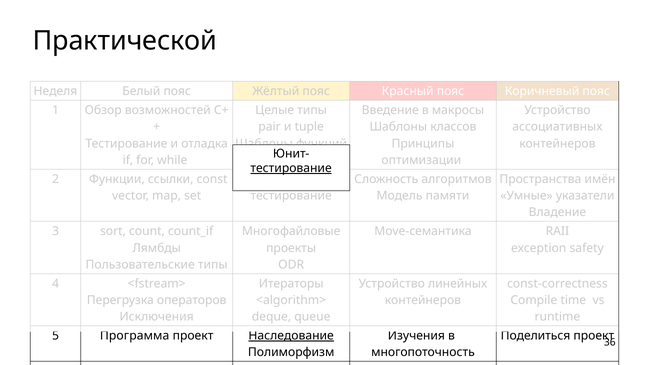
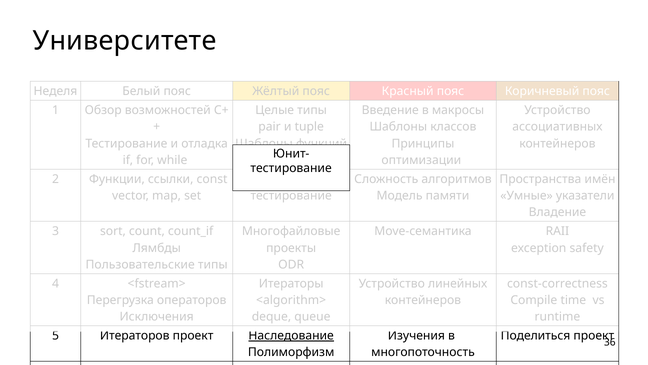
Практической: Практической -> Университете (125, 41)
тестирование underline: present -> none (291, 168)
Программа: Программа -> Итераторов (135, 335)
